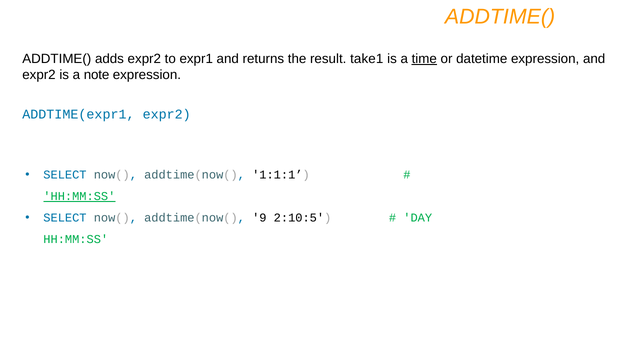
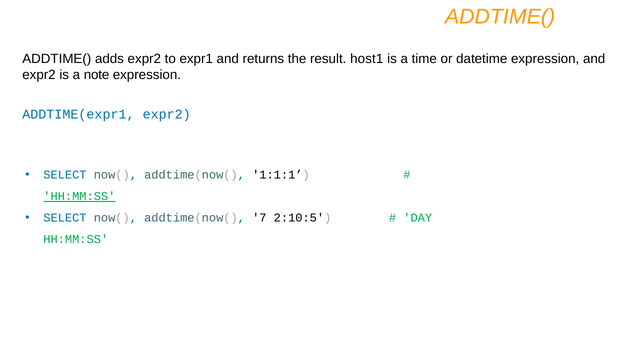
take1: take1 -> host1 (367, 59)
time underline: present -> none (424, 59)
9: 9 -> 7 (259, 218)
